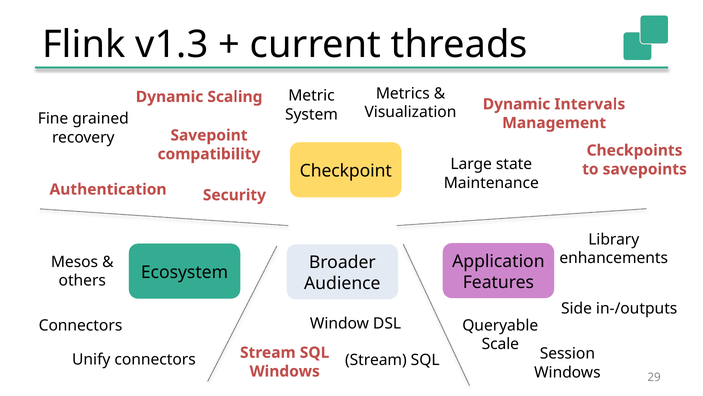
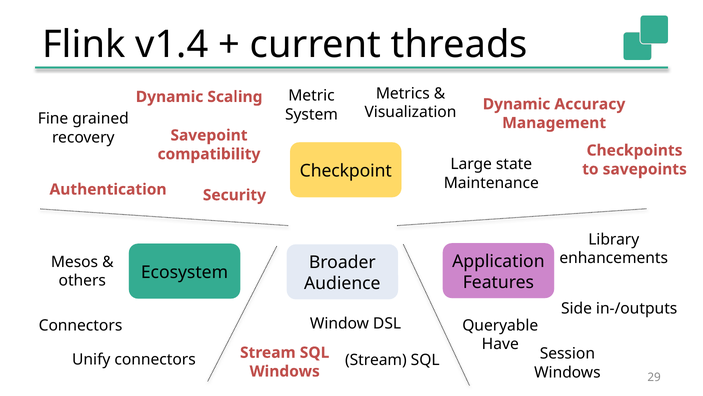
v1.3: v1.3 -> v1.4 (172, 45)
Intervals: Intervals -> Accuracy (590, 104)
Scale: Scale -> Have (500, 344)
